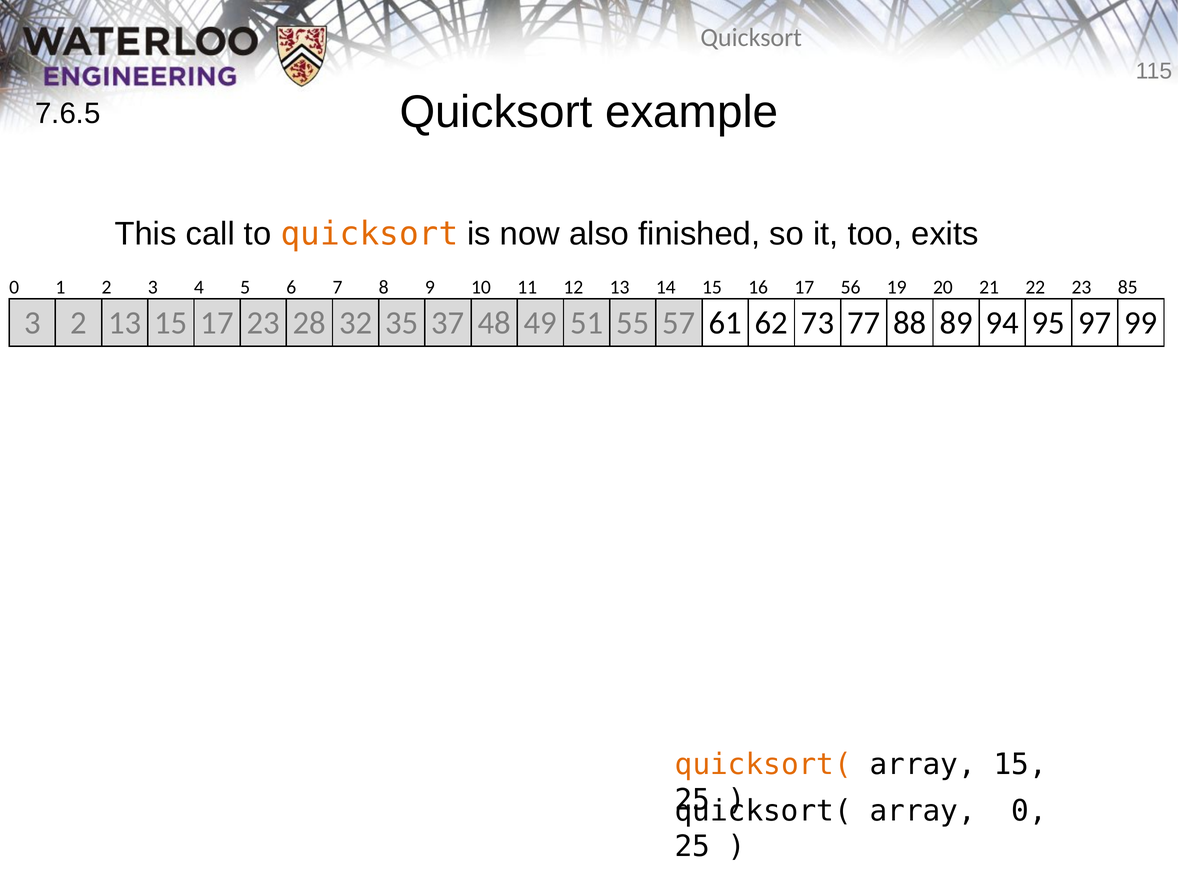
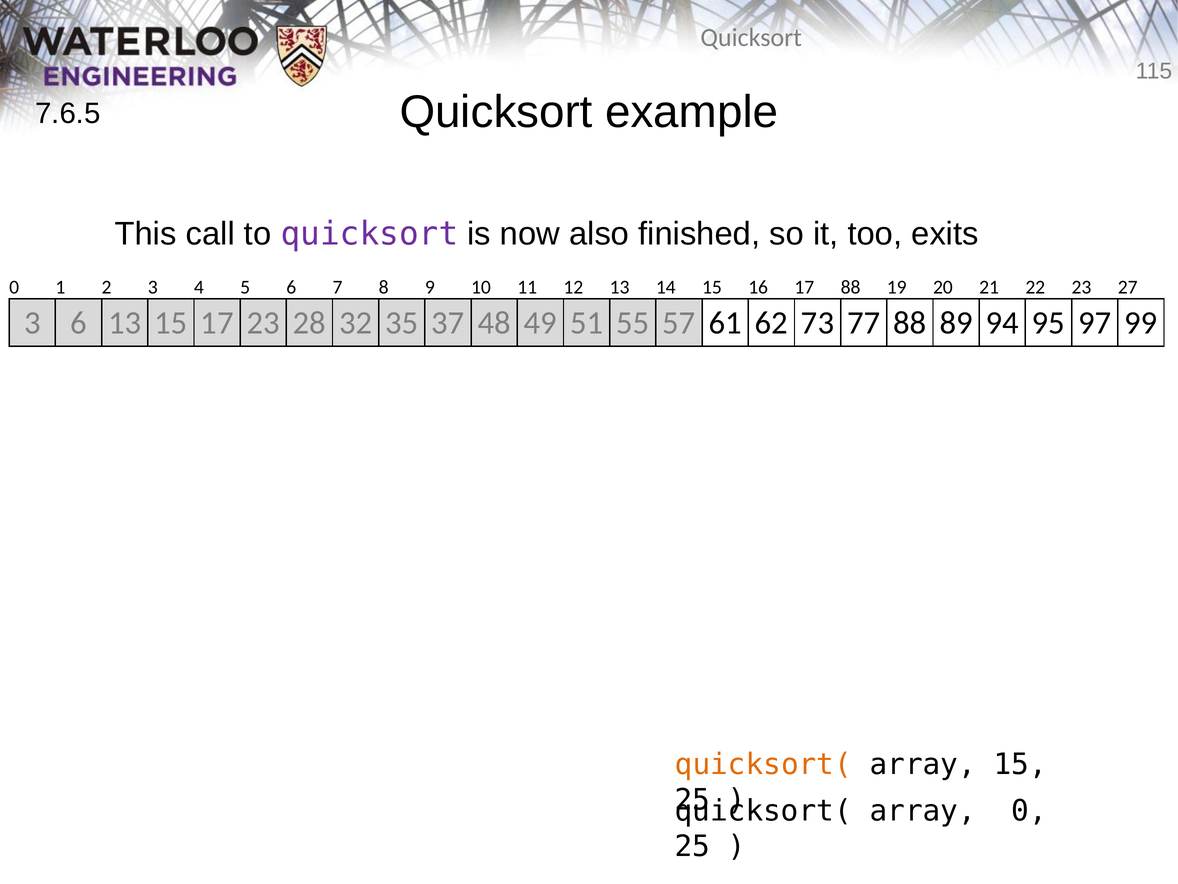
quicksort colour: orange -> purple (369, 234)
17 56: 56 -> 88 (851, 287)
85: 85 -> 27 (1128, 287)
3 2: 2 -> 6 (79, 323)
